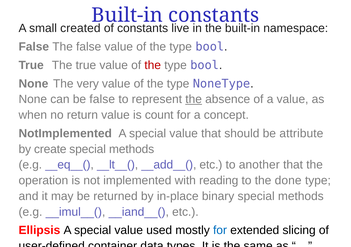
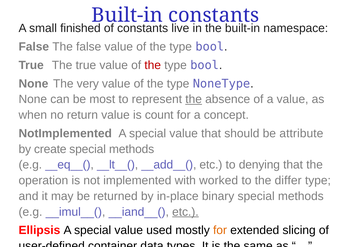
created: created -> finished (80, 28)
be false: false -> most (102, 99)
another: another -> denying (259, 165)
reading: reading -> worked (219, 181)
done: done -> differ (288, 181)
etc underline: none -> present (185, 212)
for colour: blue -> orange (220, 230)
